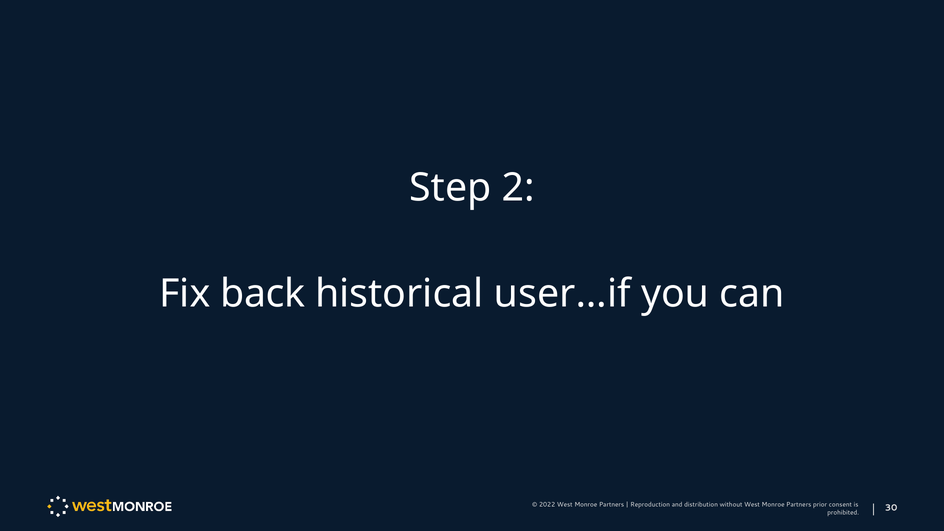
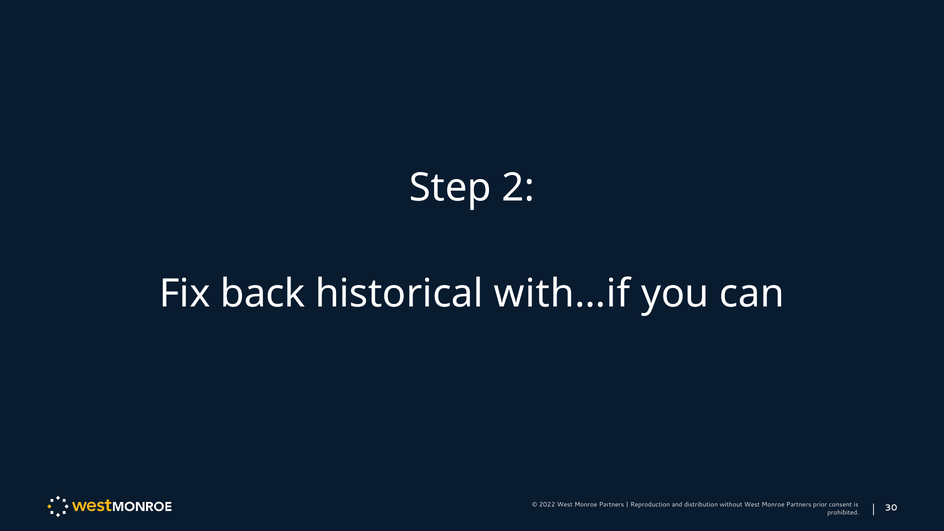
user…if: user…if -> with…if (562, 294)
